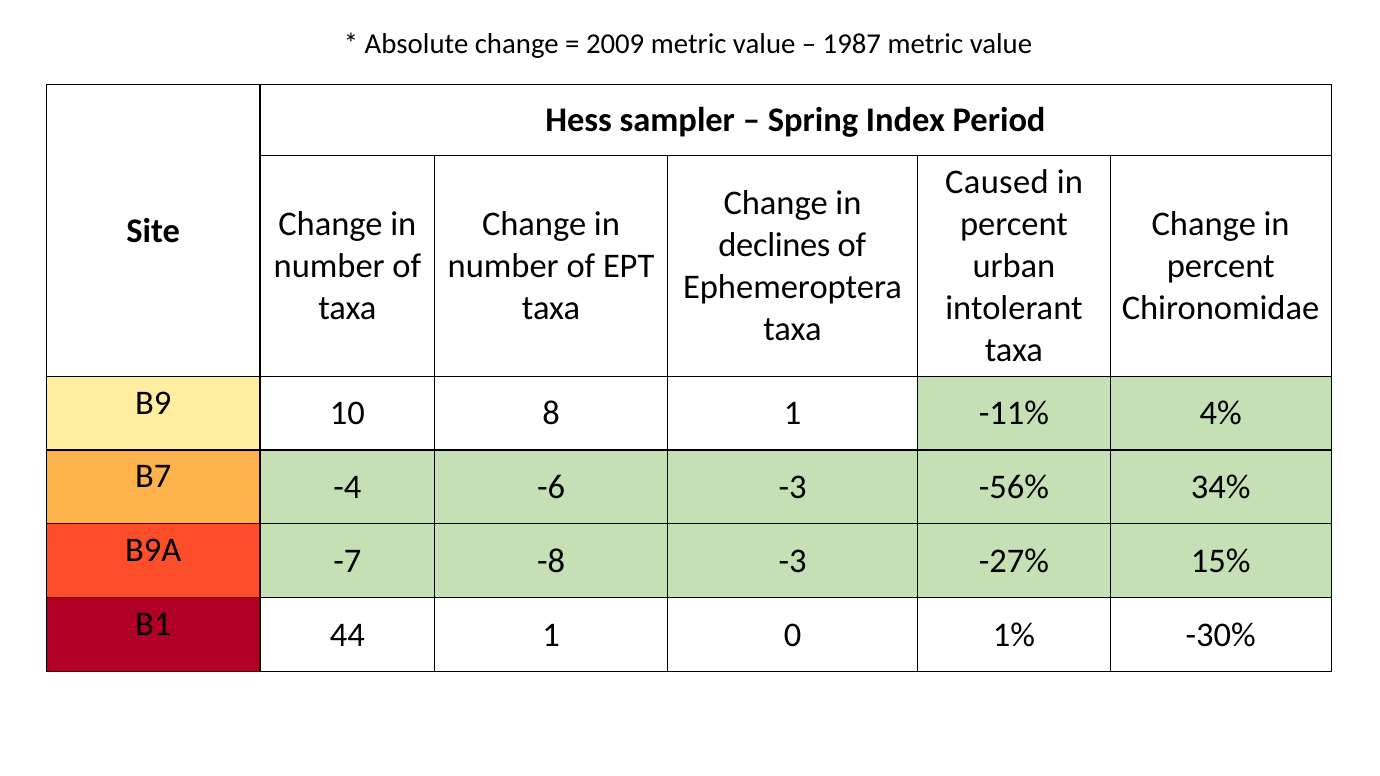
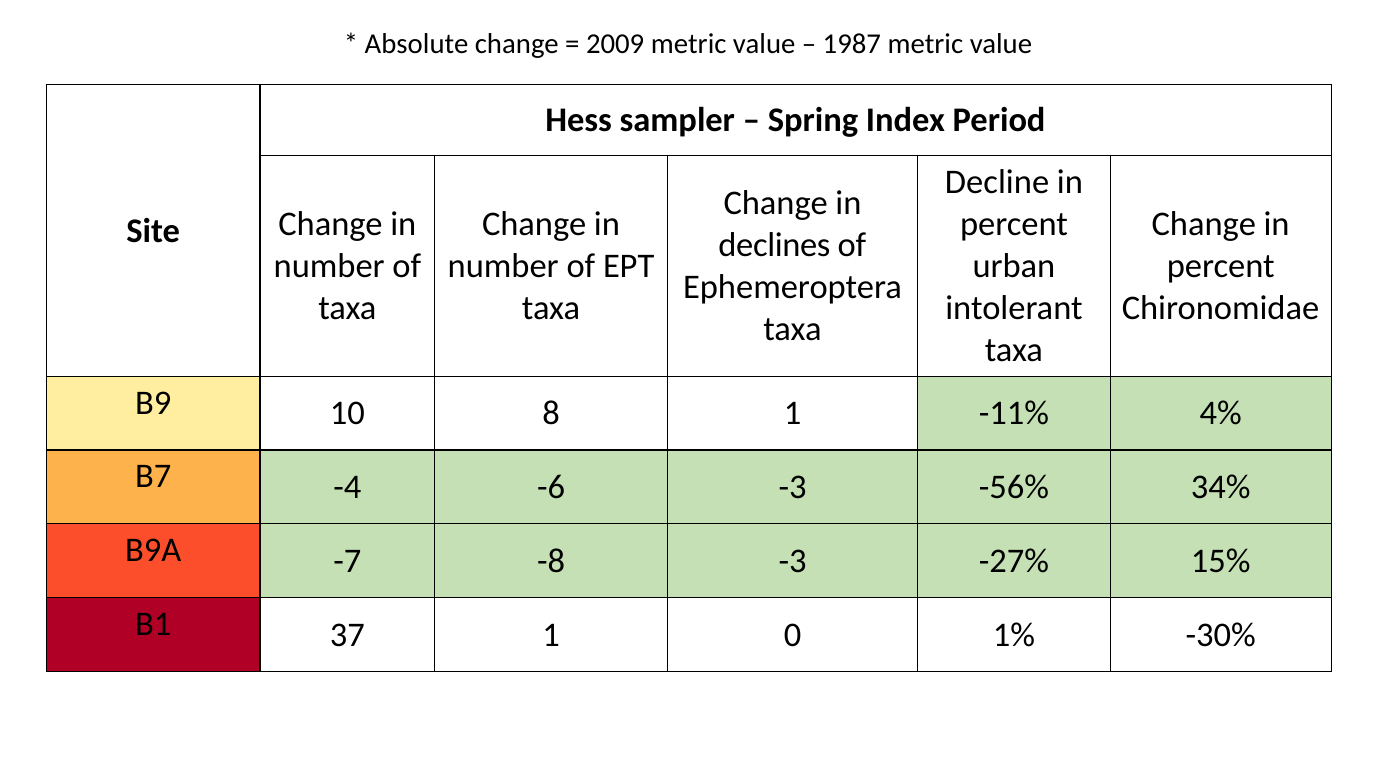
Caused: Caused -> Decline (997, 182)
44: 44 -> 37 (347, 635)
